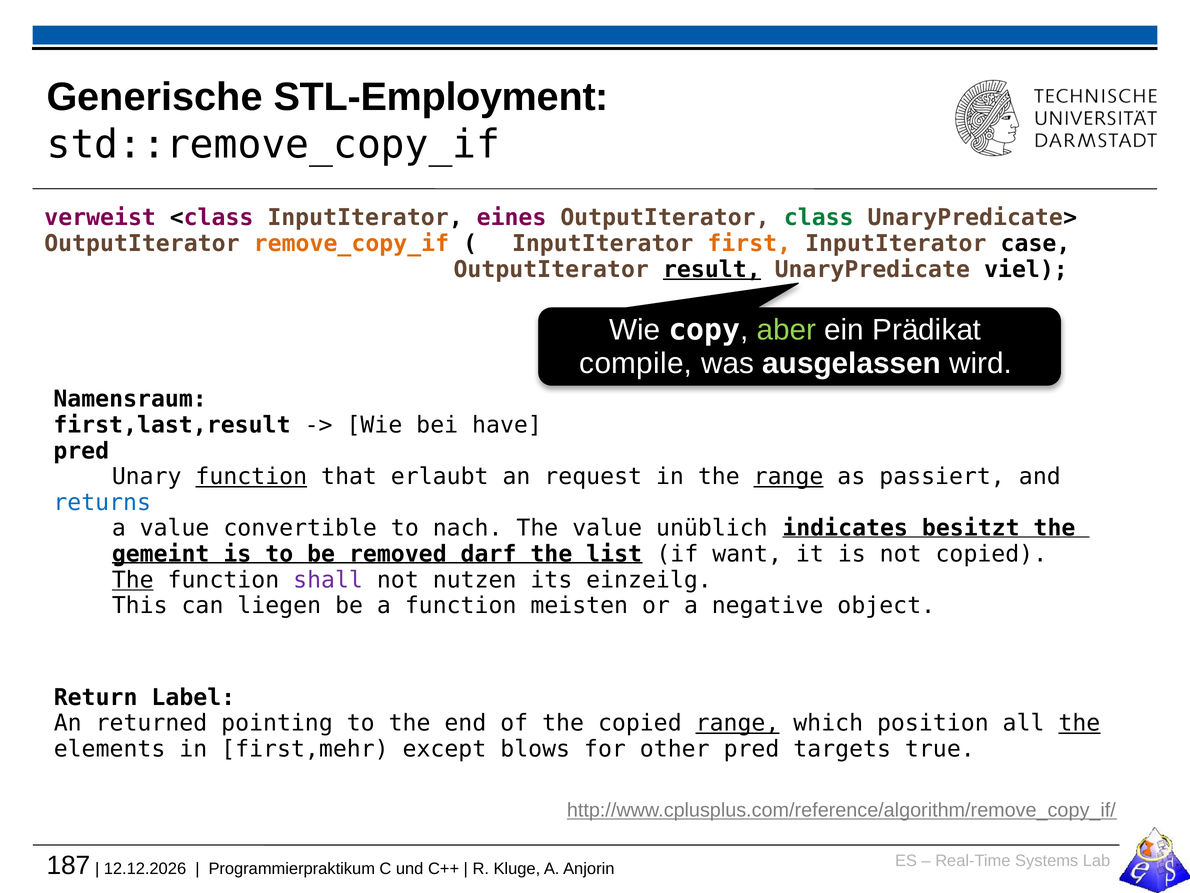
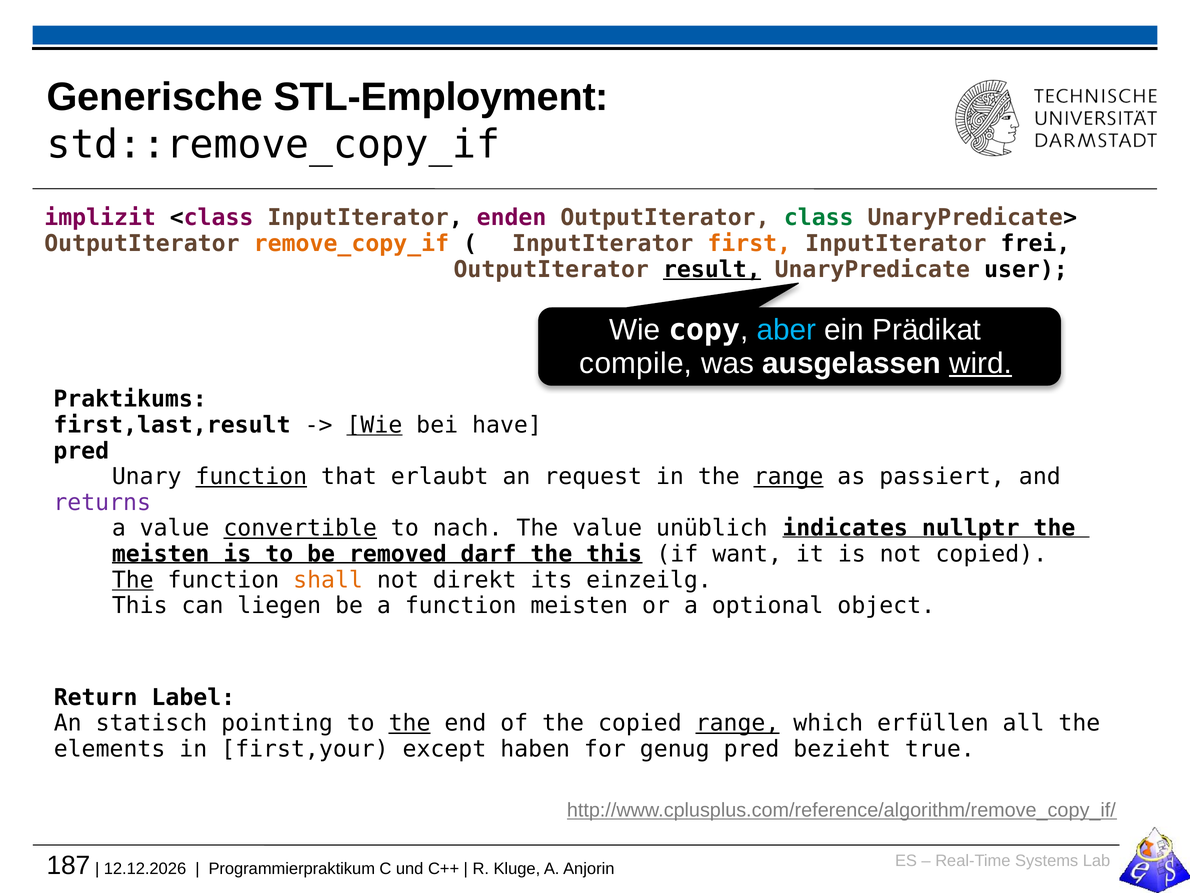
verweist: verweist -> implizit (100, 218)
eines: eines -> enden (512, 218)
case: case -> frei (1035, 243)
viel: viel -> user (1026, 269)
aber colour: light green -> light blue (786, 330)
wird underline: none -> present (981, 363)
Namensraum: Namensraum -> Praktikums (130, 399)
Wie underline: none -> present (374, 425)
returns colour: blue -> purple (102, 502)
convertible underline: none -> present (300, 528)
besitzt: besitzt -> nullptr (971, 528)
gemeint: gemeint -> meisten (161, 554)
the list: list -> this (614, 554)
shall colour: purple -> orange (328, 580)
nutzen: nutzen -> direkt (475, 580)
negative: negative -> optional (768, 605)
returned: returned -> statisch (151, 723)
the underline: none -> present (410, 723)
position: position -> erfüllen (933, 723)
the underline: present -> none (1079, 723)
first,mehr: first,mehr -> first,your (305, 749)
blows: blows -> haben (535, 749)
other: other -> genug (675, 749)
targets: targets -> bezieht (842, 749)
